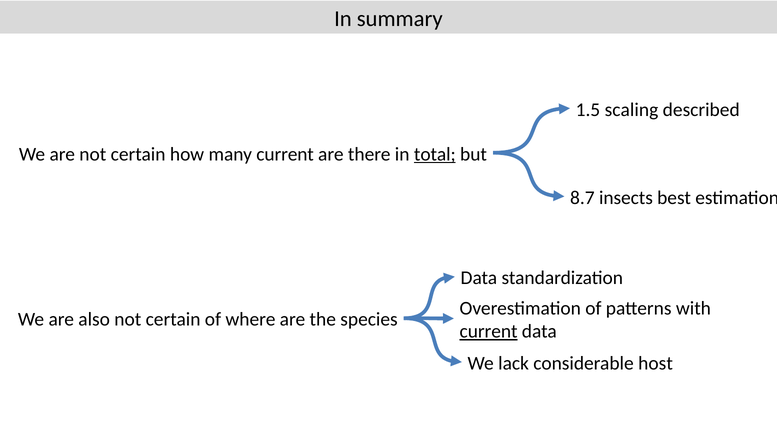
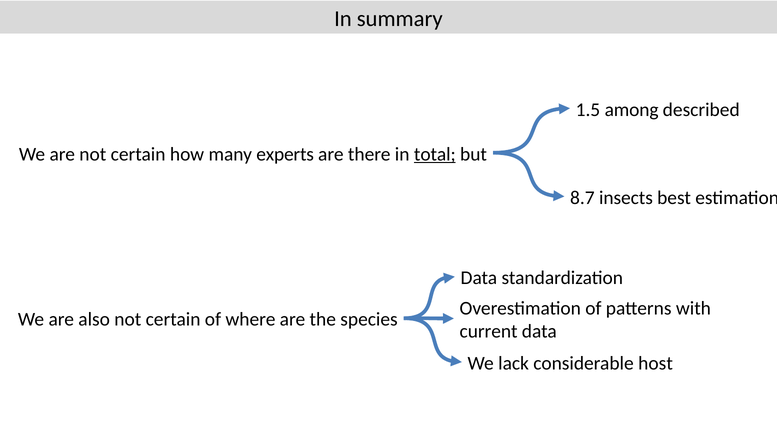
scaling: scaling -> among (632, 110)
many current: current -> experts (285, 154)
current underline: present -> none (489, 332)
